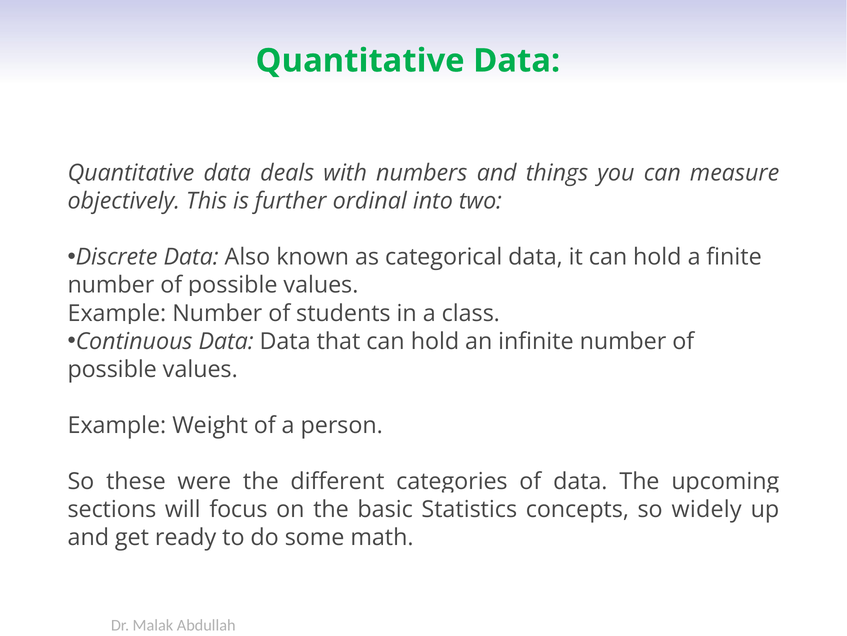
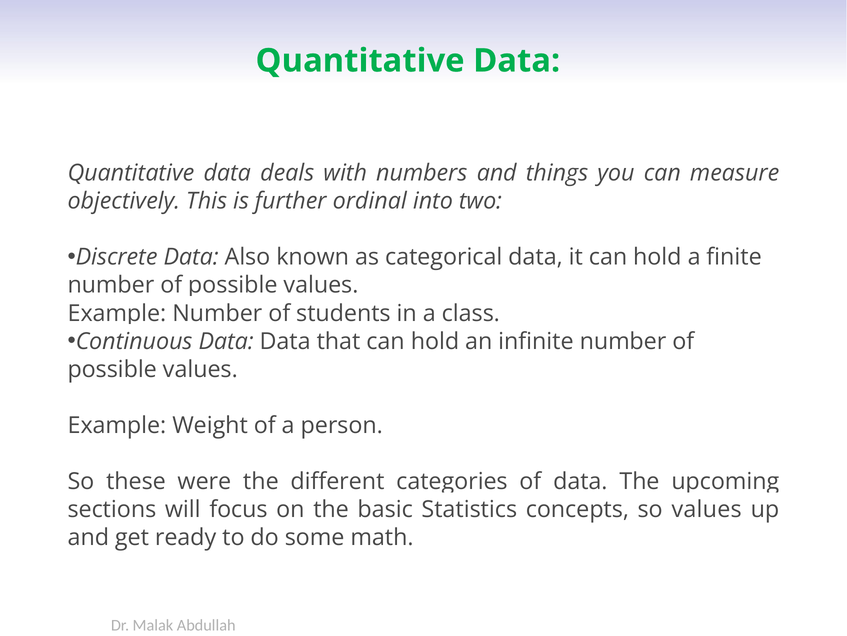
so widely: widely -> values (707, 510)
